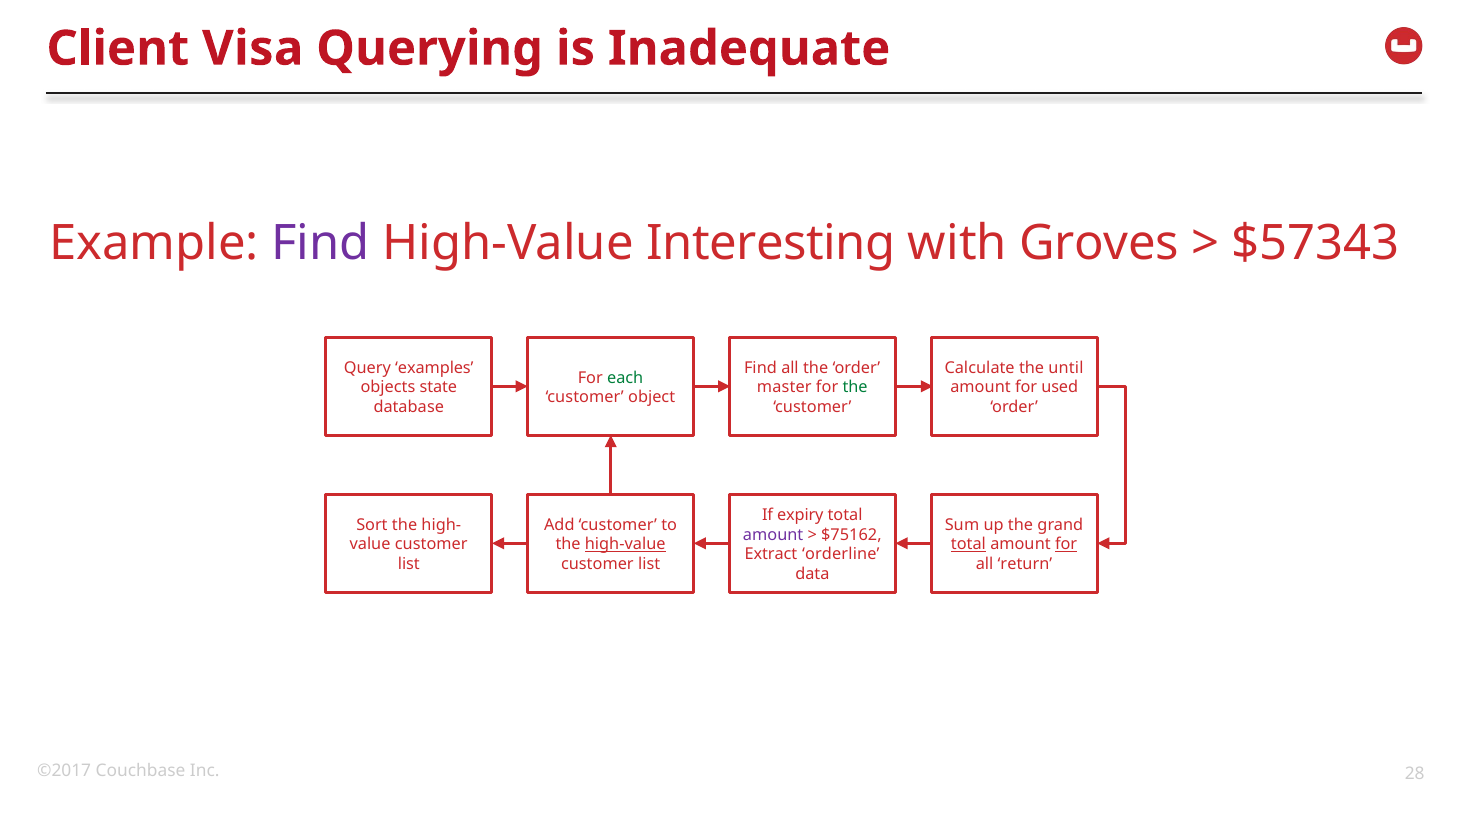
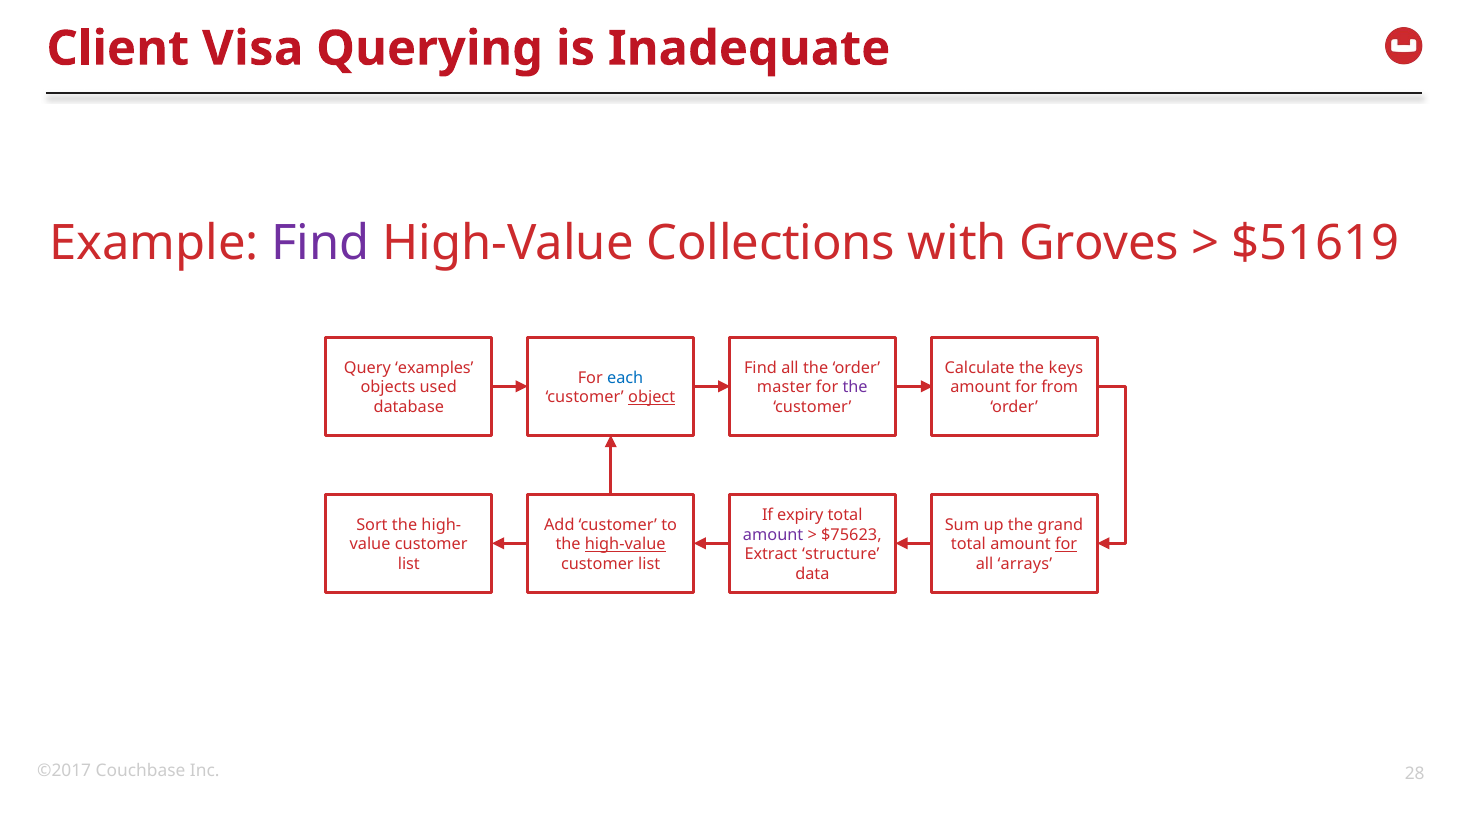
Interesting: Interesting -> Collections (771, 244)
$57343: $57343 -> $51619 (1316, 244)
until: until -> keys (1066, 368)
each colour: green -> blue (625, 378)
state: state -> used (438, 387)
the colour: green -> purple (855, 387)
used: used -> from (1060, 387)
object underline: none -> present (652, 397)
$75162: $75162 -> $75623 (851, 535)
total underline: present -> none (968, 544)
orderline: orderline -> structure (841, 554)
return: return -> arrays (1025, 564)
